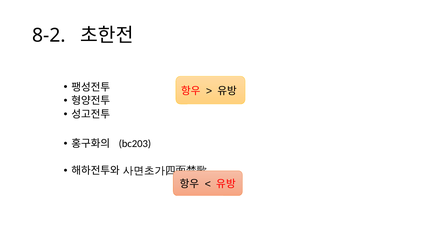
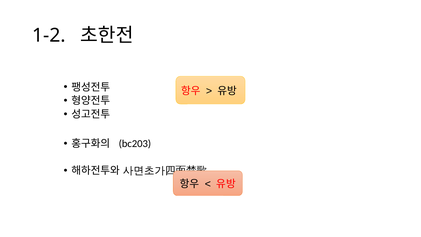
8-2: 8-2 -> 1-2 (49, 35)
